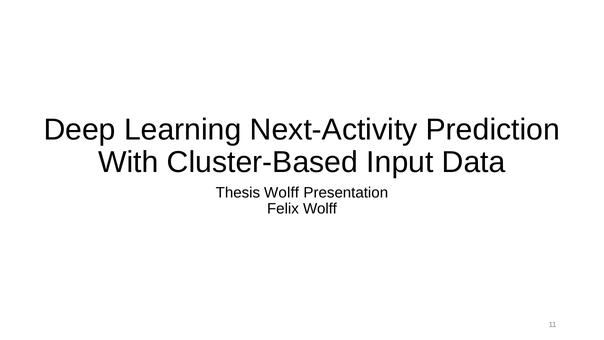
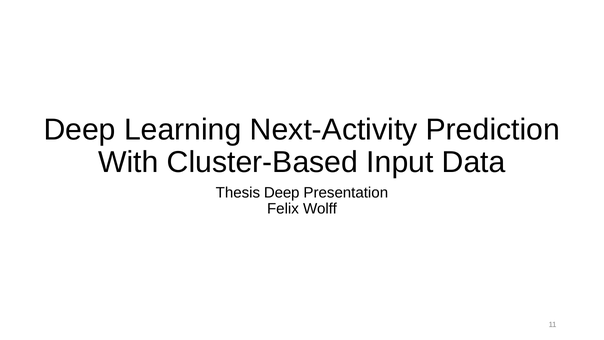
Thesis Wolff: Wolff -> Deep (282, 193)
